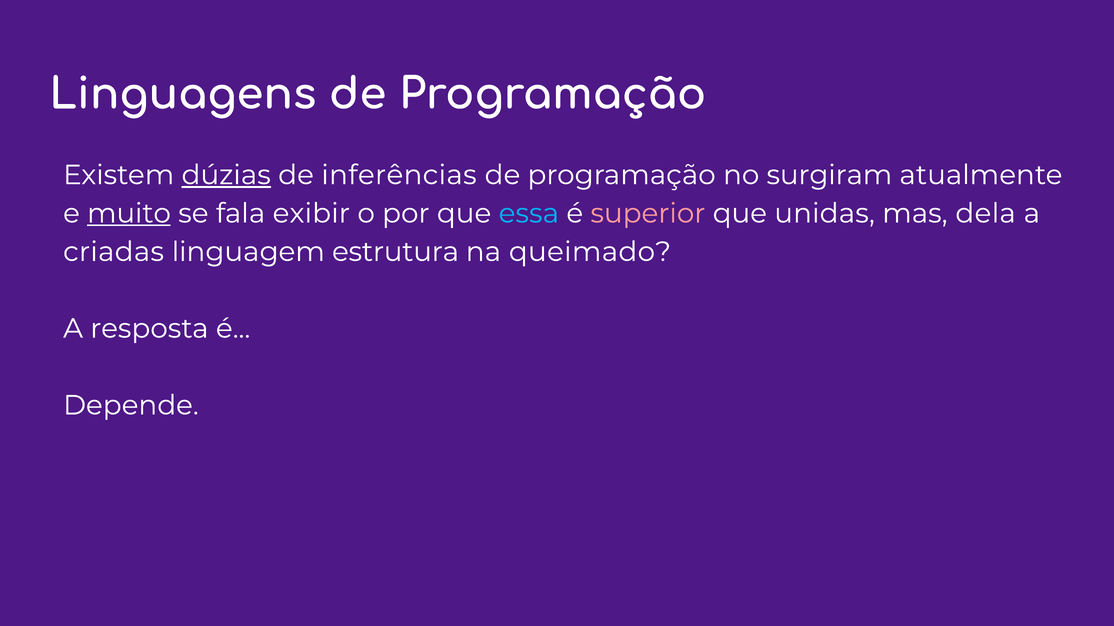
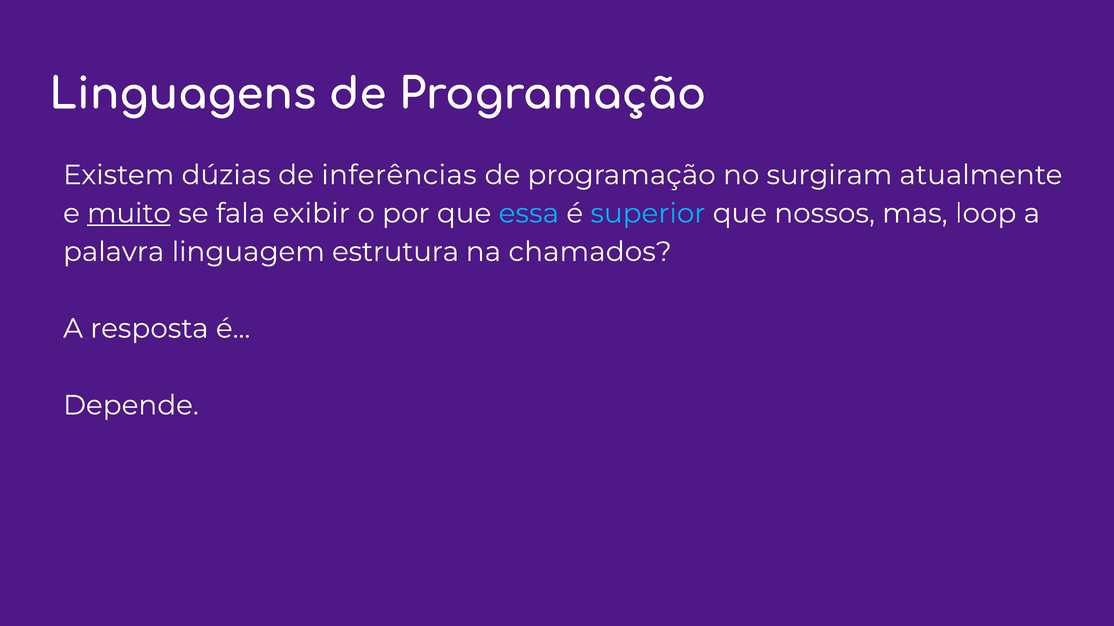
dúzias underline: present -> none (226, 175)
superior colour: pink -> light blue (648, 214)
unidas: unidas -> nossos (825, 214)
dela: dela -> loop (986, 214)
criadas: criadas -> palavra (114, 252)
queimado: queimado -> chamados (590, 252)
